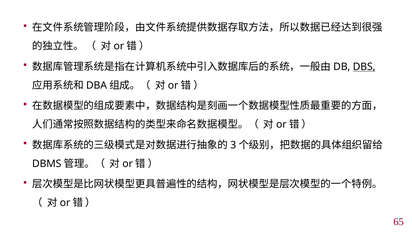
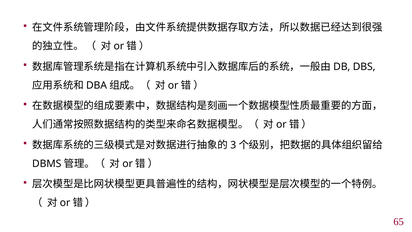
DBS underline: present -> none (364, 67)
